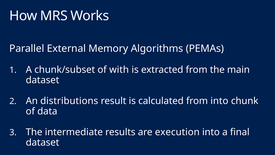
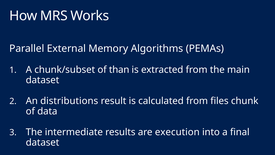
with: with -> than (119, 70)
from into: into -> files (219, 101)
